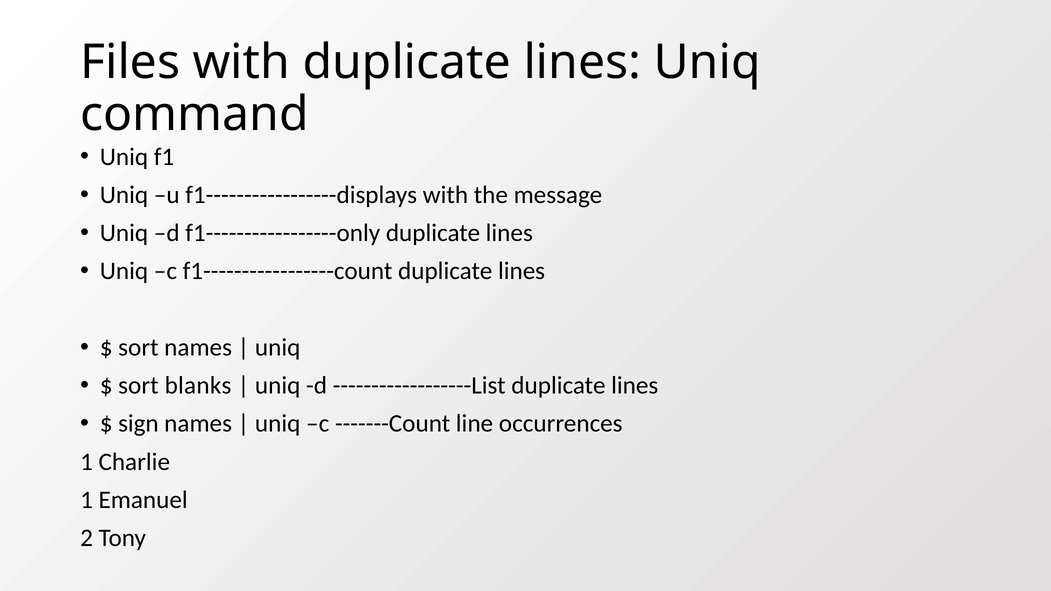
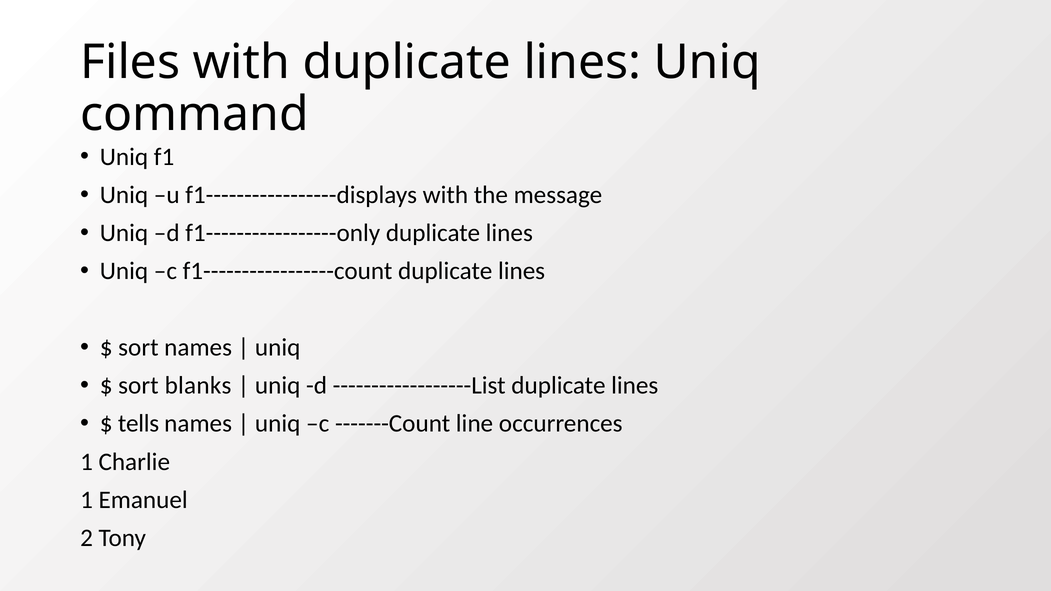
sign: sign -> tells (139, 424)
